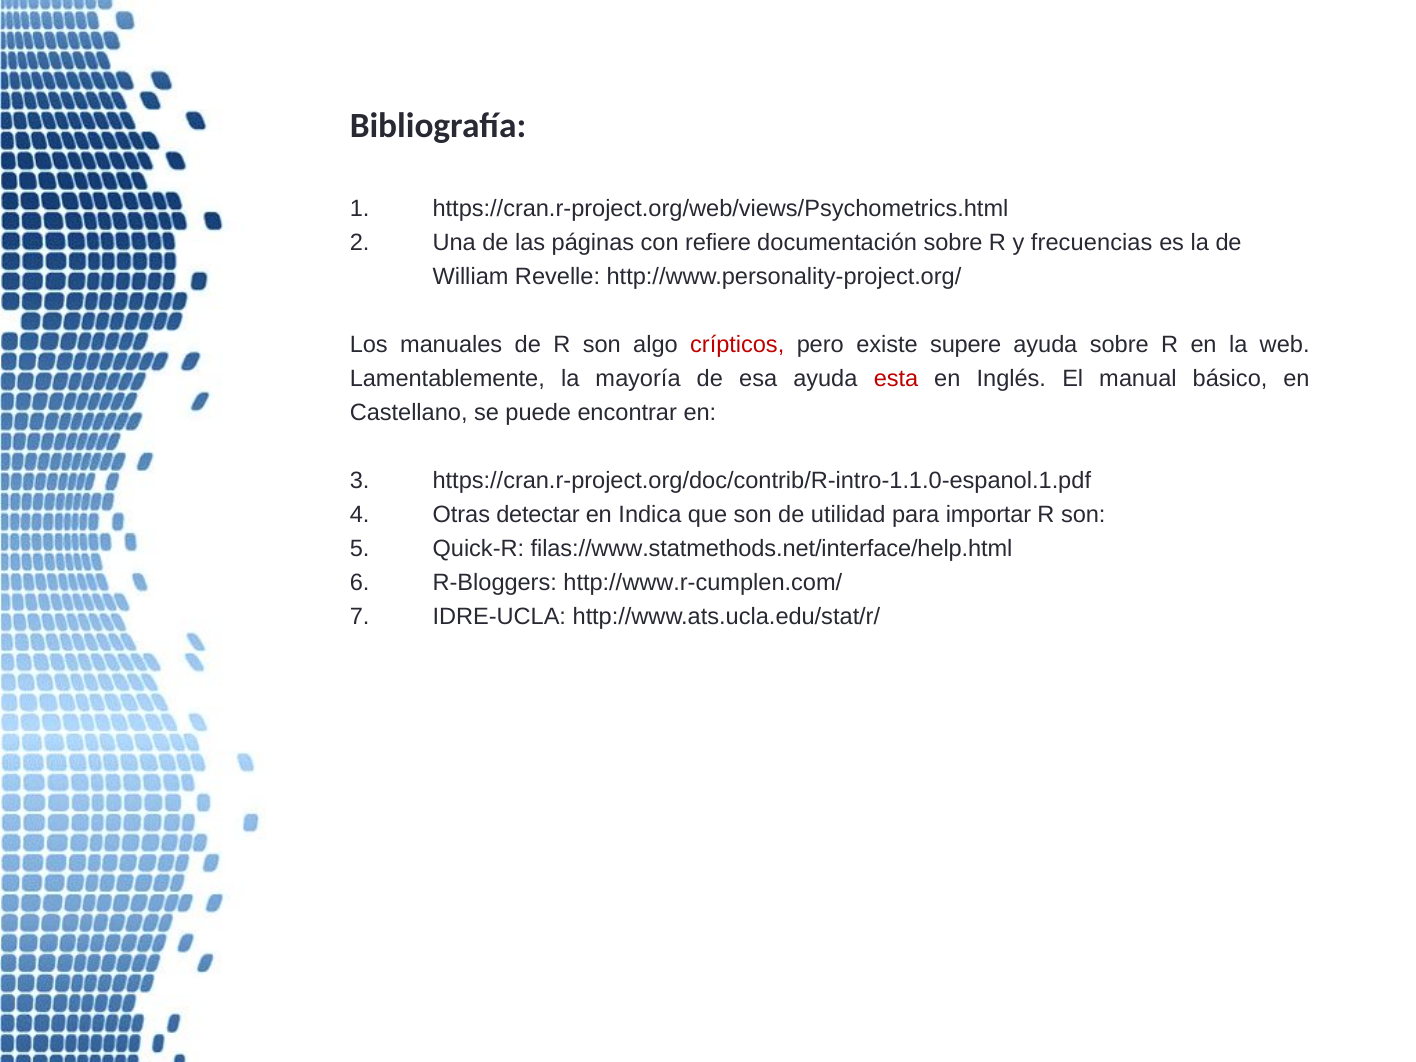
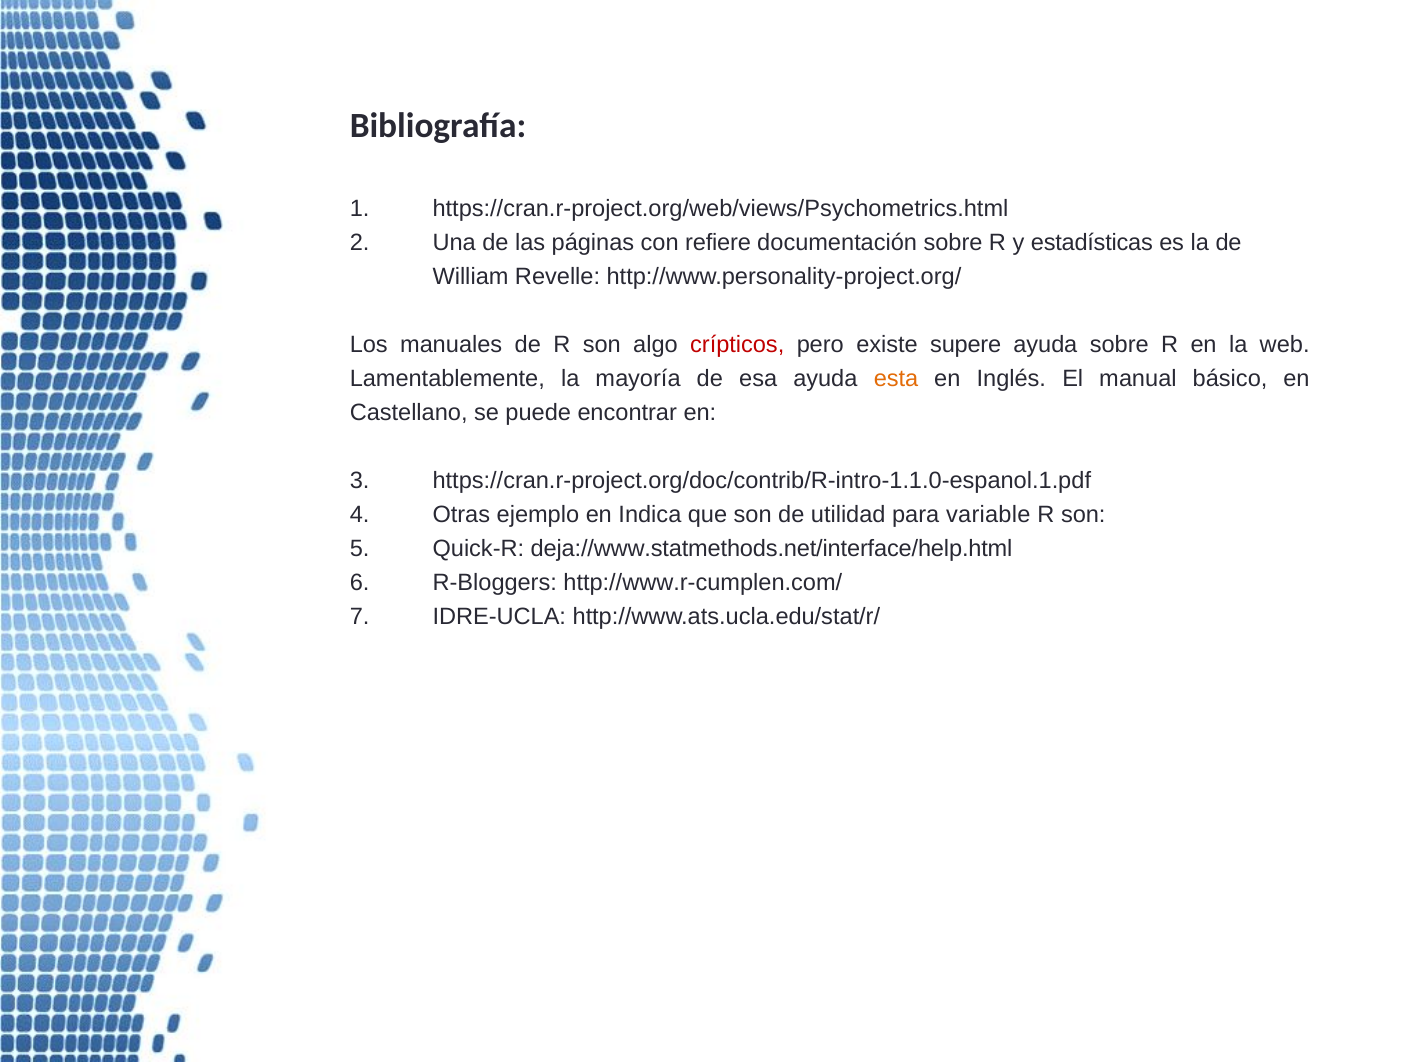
frecuencias: frecuencias -> estadísticas (1092, 243)
esta colour: red -> orange (896, 379)
detectar: detectar -> ejemplo (538, 515)
importar: importar -> variable (988, 515)
filas://www.statmethods.net/interface/help.html: filas://www.statmethods.net/interface/help.html -> deja://www.statmethods.net/interface/help.html (772, 549)
